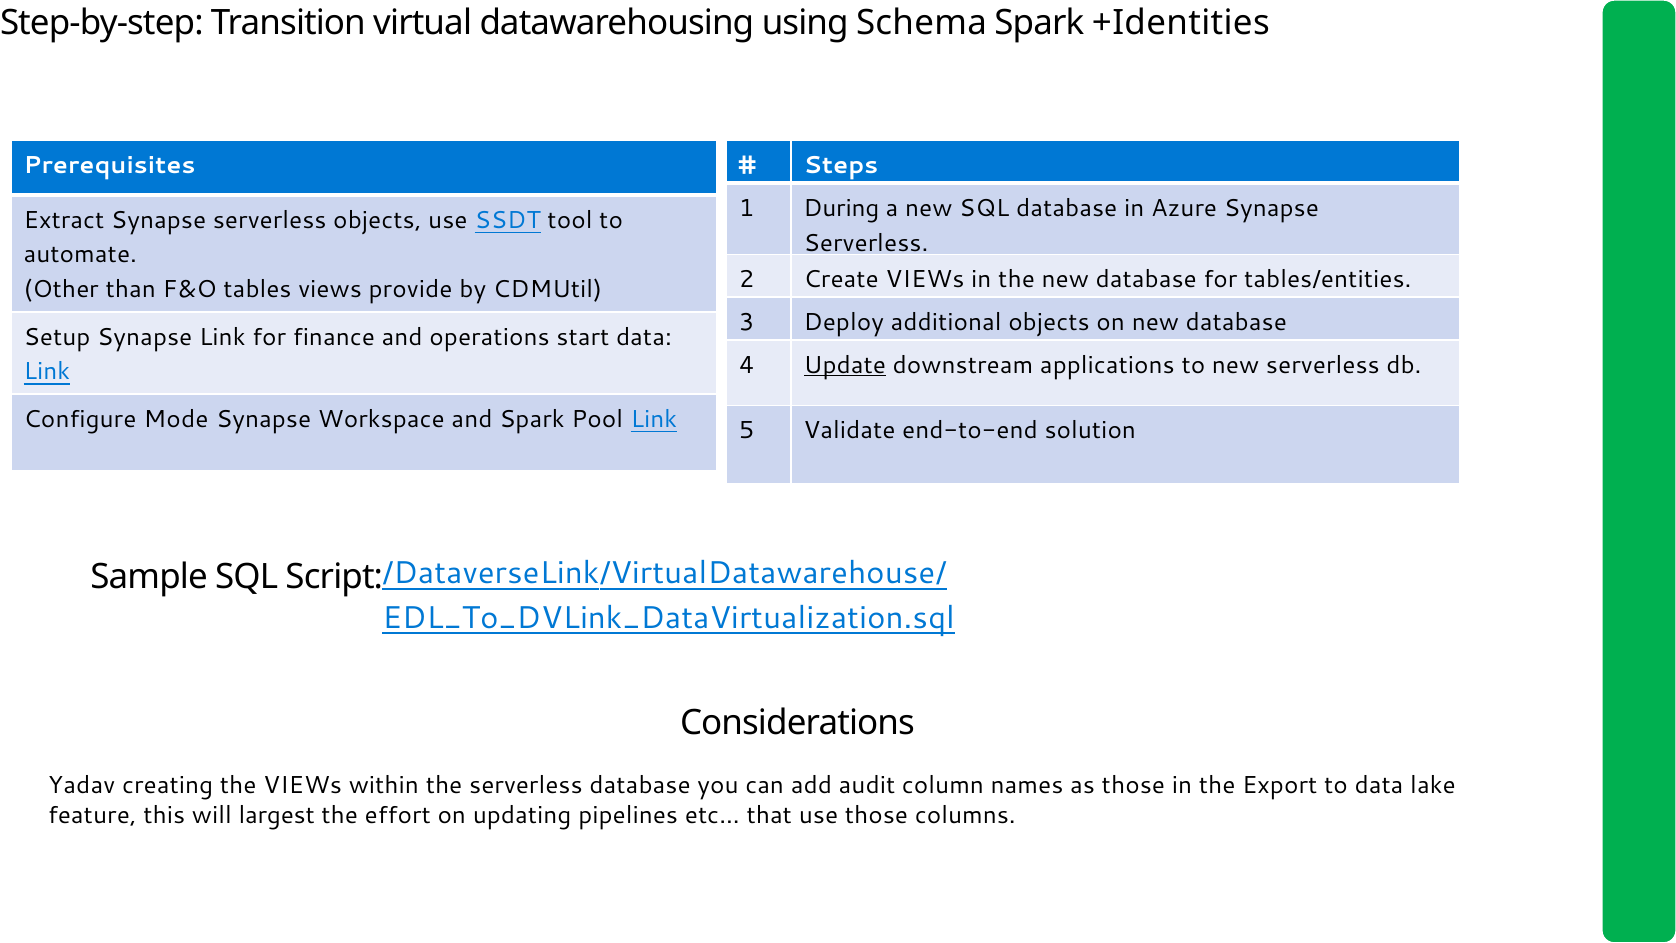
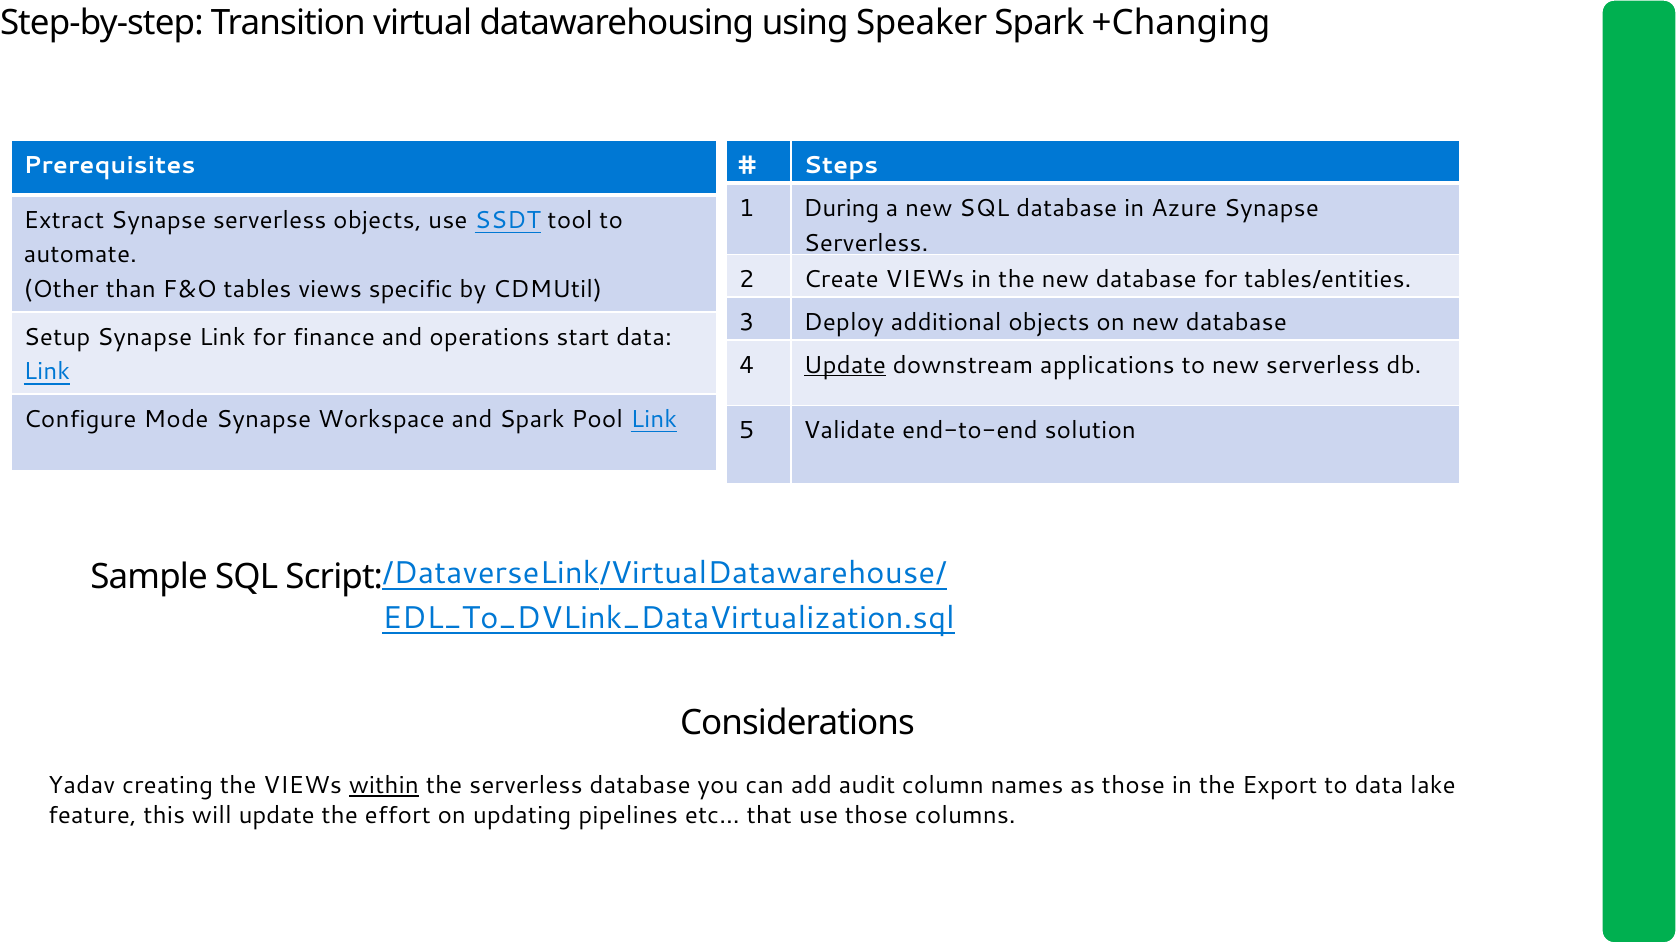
Schema: Schema -> Speaker (922, 23)
+Identities: +Identities -> +Changing (1181, 23)
provide: provide -> specific (411, 290)
within underline: none -> present (384, 785)
will largest: largest -> update (277, 815)
